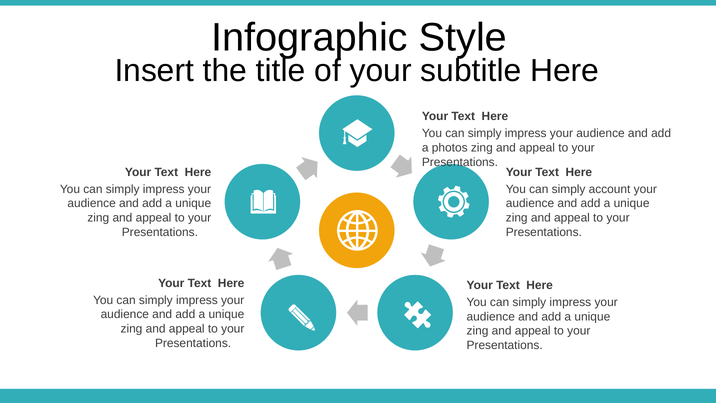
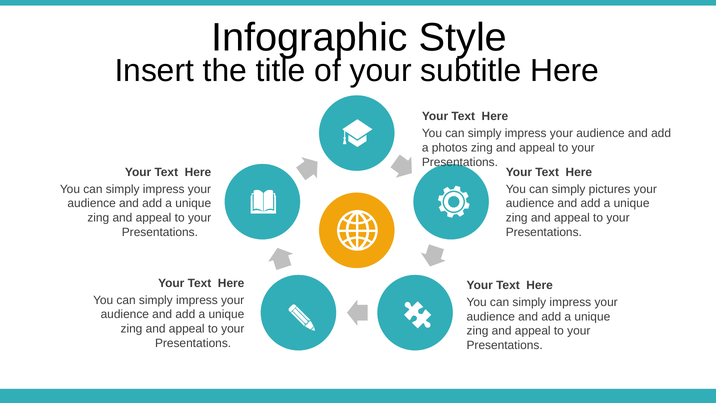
account: account -> pictures (610, 189)
